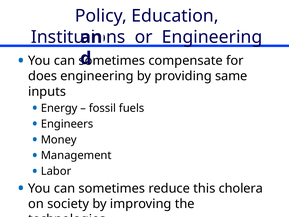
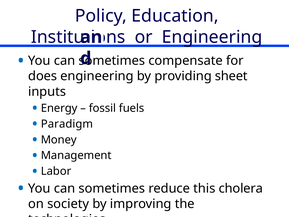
same: same -> sheet (231, 76)
Engineers: Engineers -> Paradigm (67, 124)
